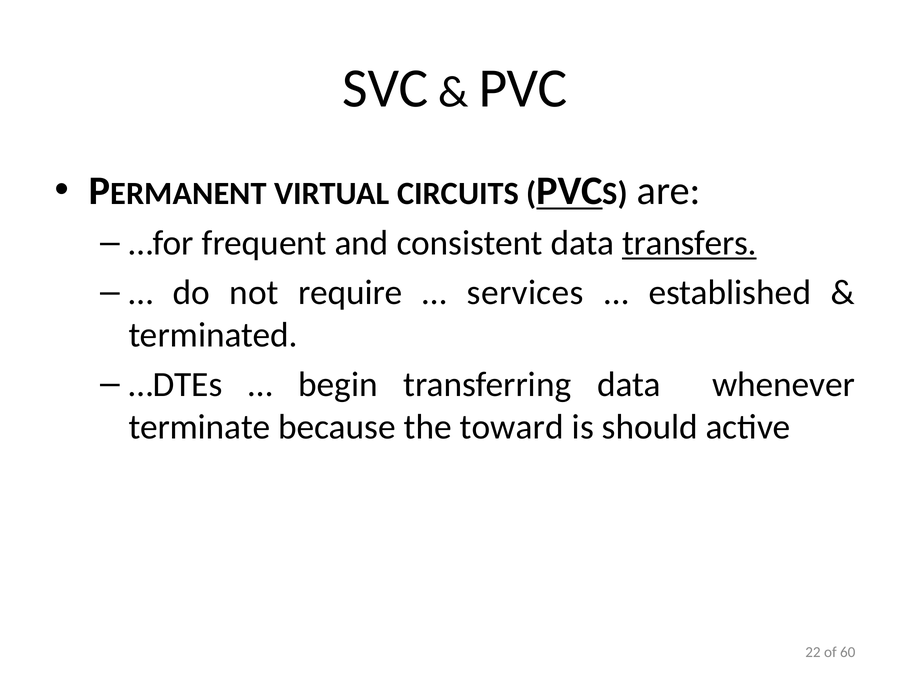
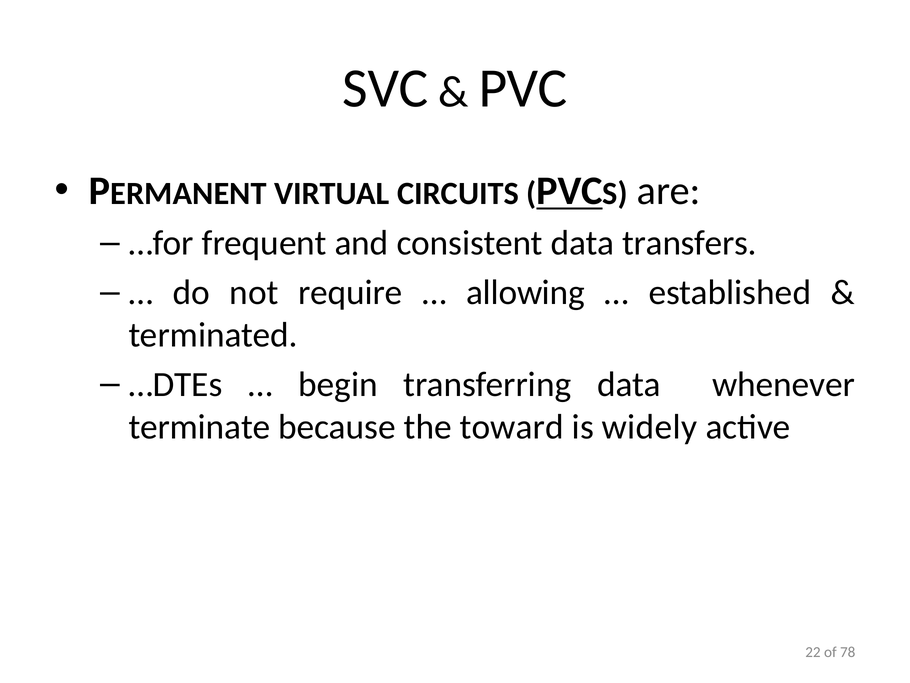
transfers underline: present -> none (690, 243)
services: services -> allowing (526, 293)
should: should -> widely (650, 427)
60: 60 -> 78 (848, 652)
